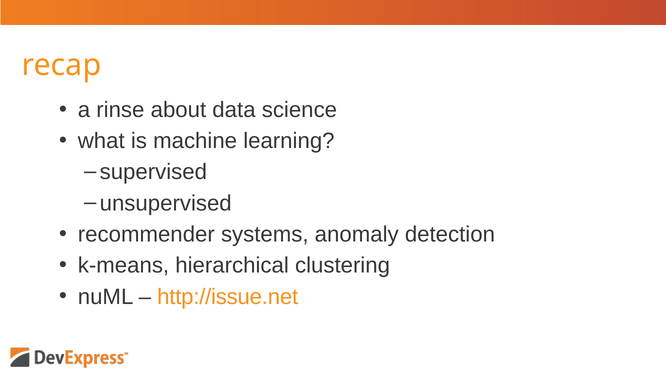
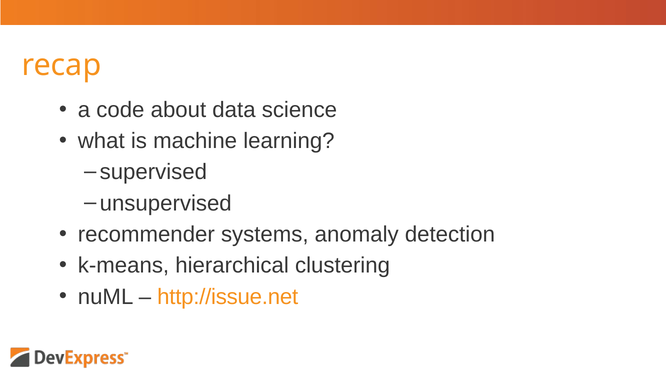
rinse: rinse -> code (120, 110)
